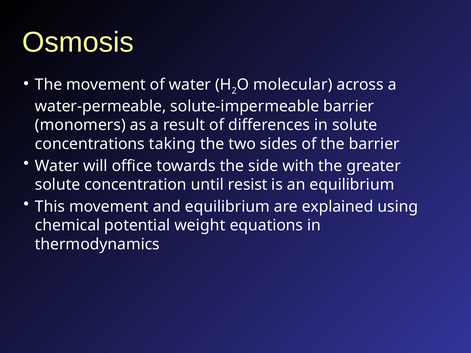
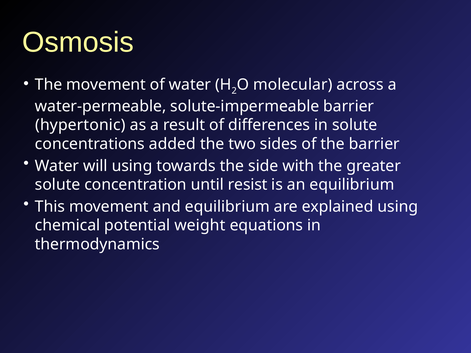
monomers: monomers -> hypertonic (80, 125)
taking: taking -> added (172, 144)
will office: office -> using (132, 166)
